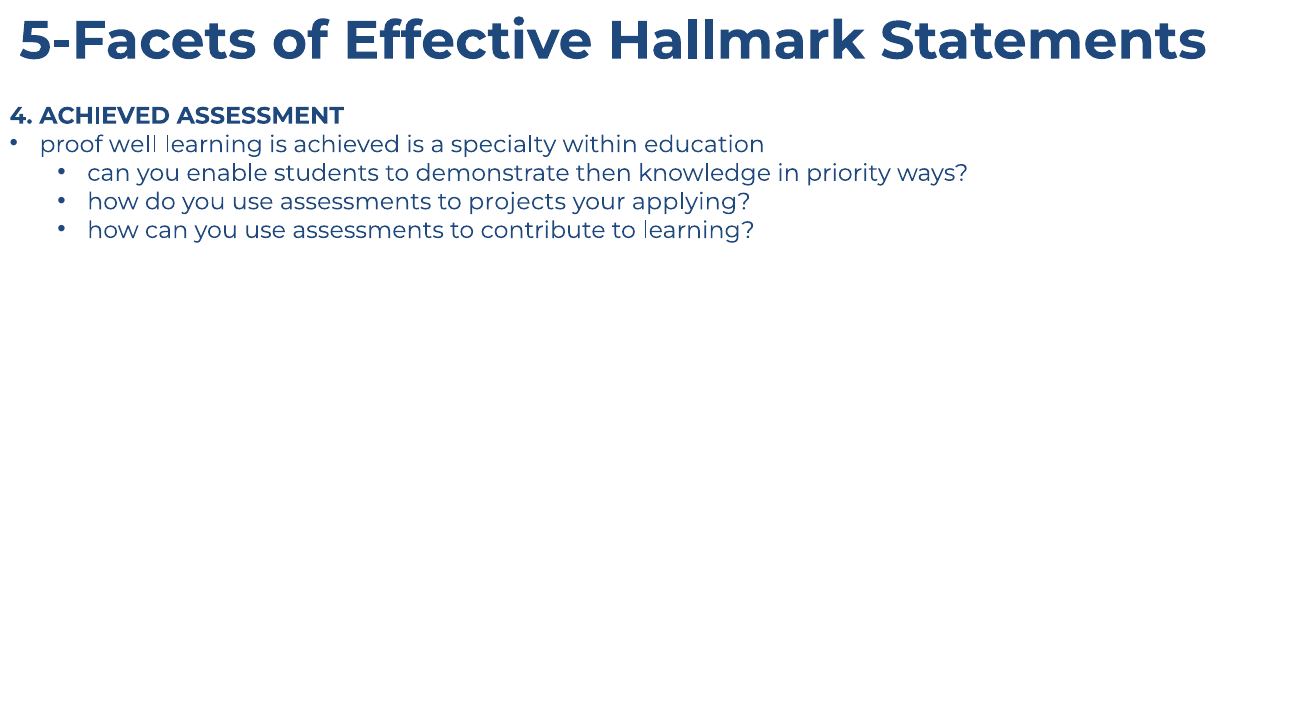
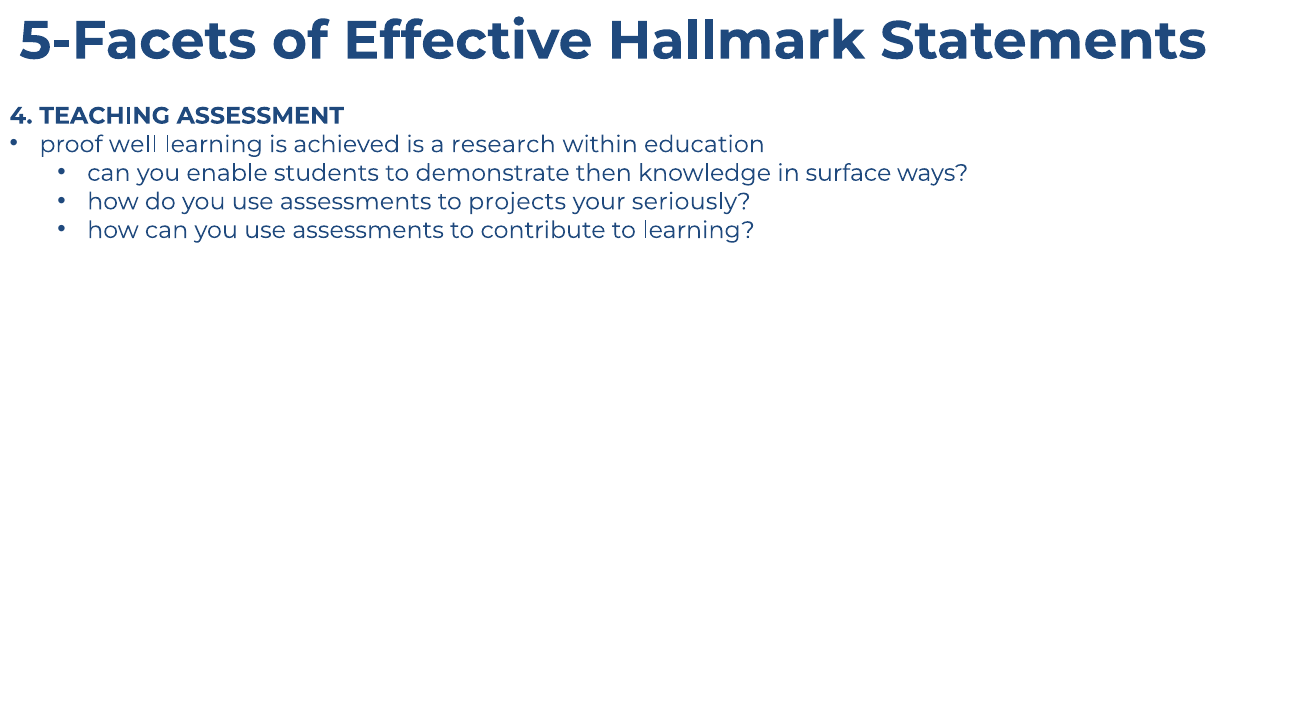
4 ACHIEVED: ACHIEVED -> TEACHING (105, 116)
specialty: specialty -> research (503, 144)
priority: priority -> surface (848, 173)
applying: applying -> seriously (691, 202)
